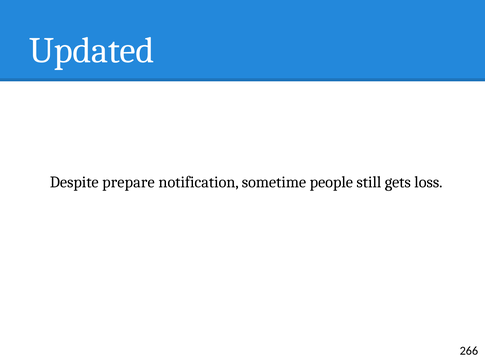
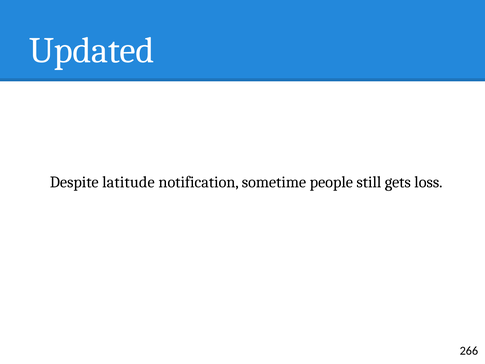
prepare: prepare -> latitude (128, 182)
